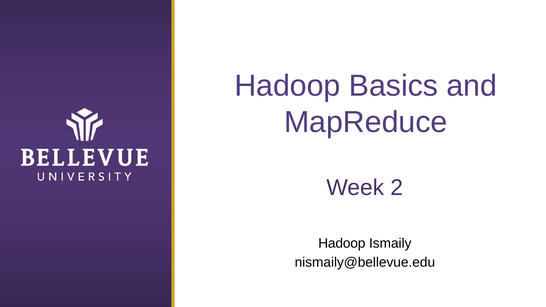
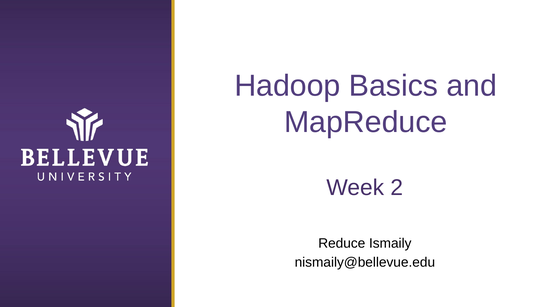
Hadoop: Hadoop -> Reduce (342, 243)
